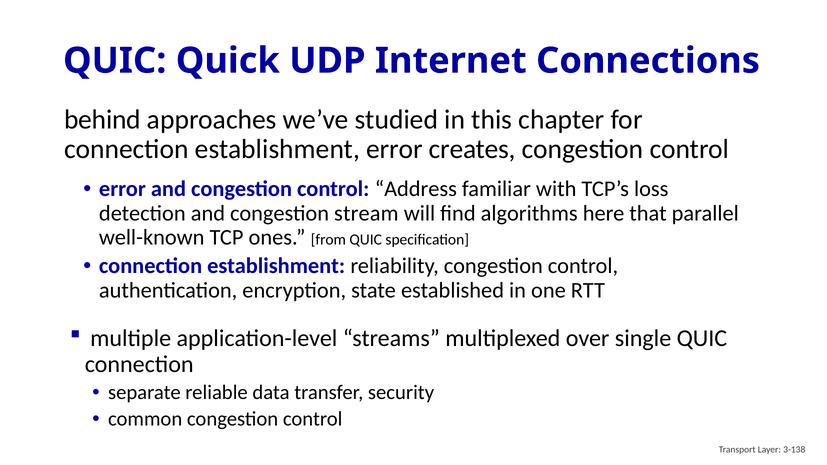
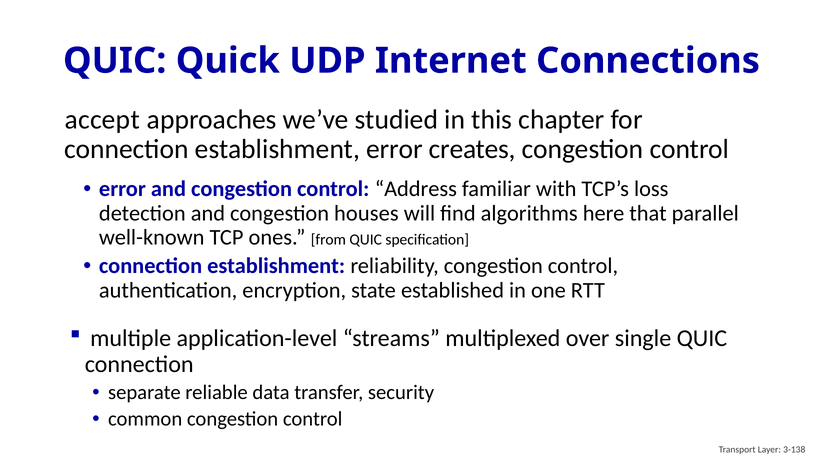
behind: behind -> accept (102, 119)
stream: stream -> houses (366, 213)
